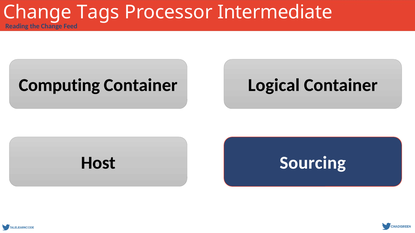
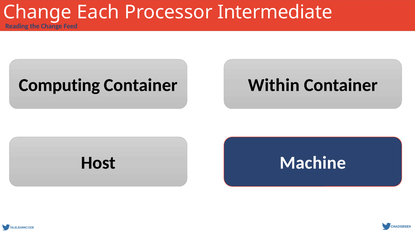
Tags: Tags -> Each (98, 12)
Logical: Logical -> Within (274, 85)
Sourcing: Sourcing -> Machine (313, 163)
